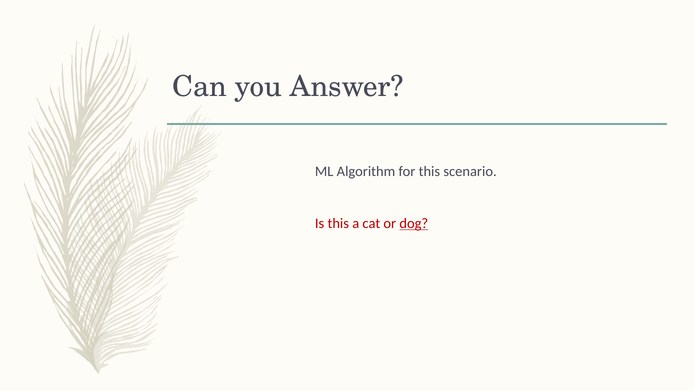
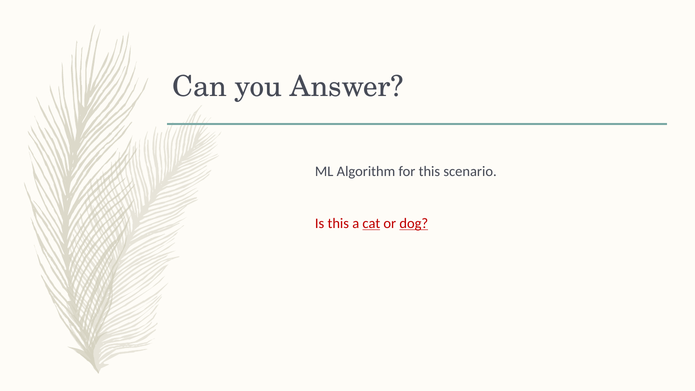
cat underline: none -> present (371, 223)
